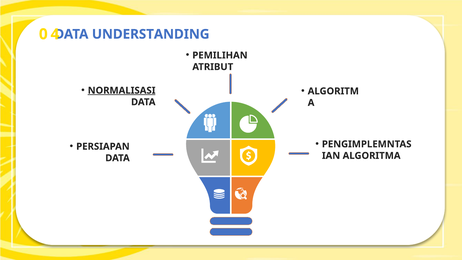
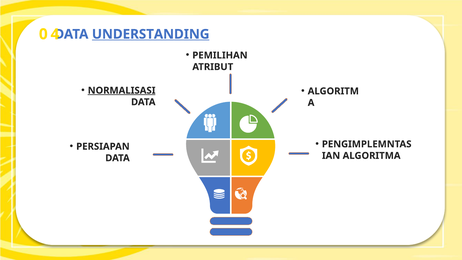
UNDERSTANDING underline: none -> present (151, 34)
